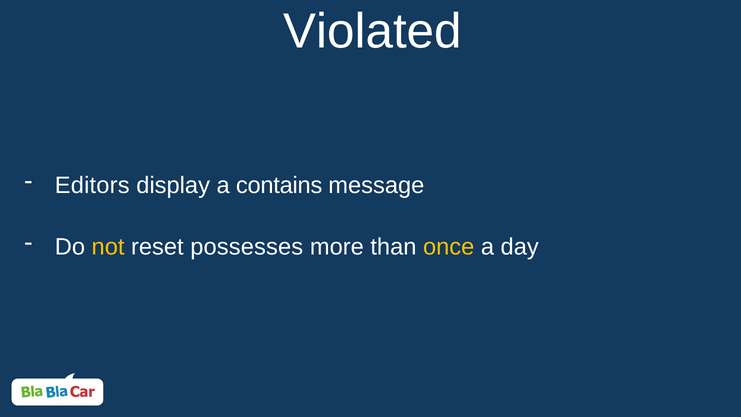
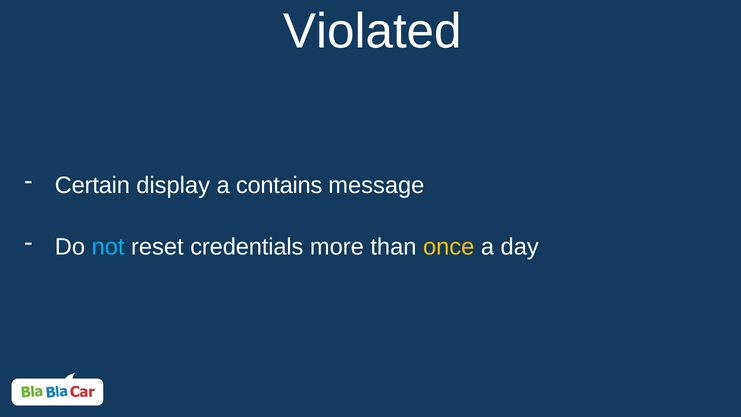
Editors: Editors -> Certain (92, 185)
not colour: yellow -> light blue (108, 247)
possesses: possesses -> credentials (247, 247)
